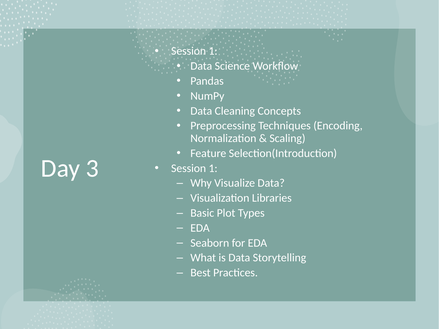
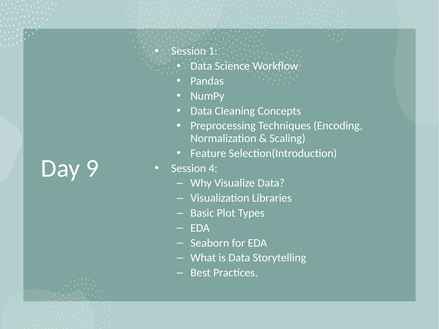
3: 3 -> 9 (92, 168)
1: 1 -> 4 (213, 168)
